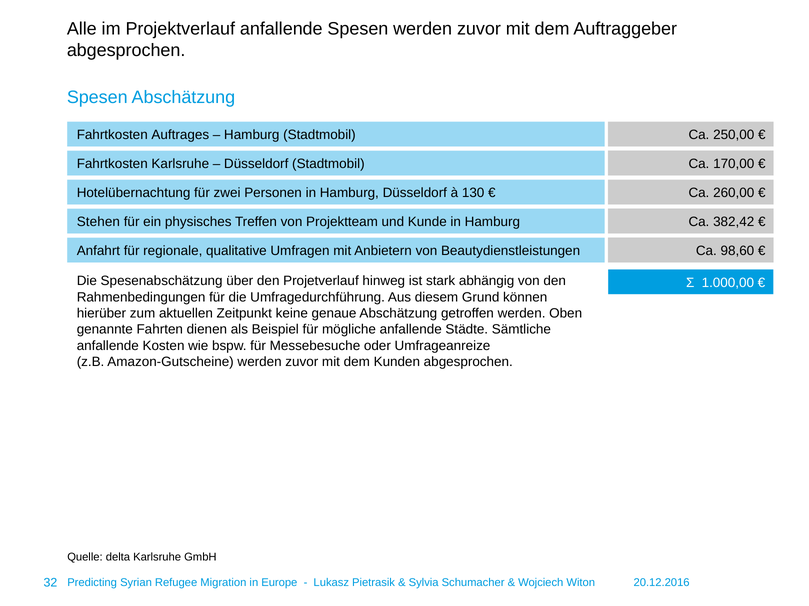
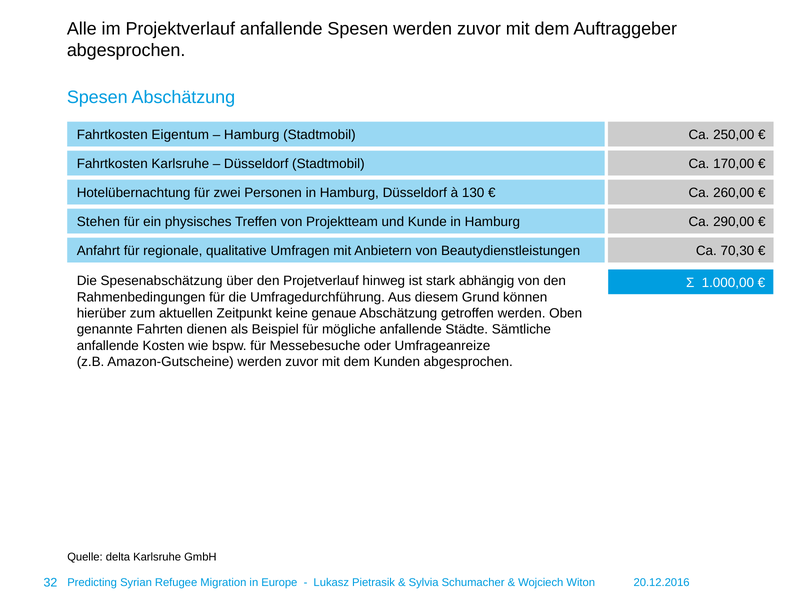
Auftrages: Auftrages -> Eigentum (180, 135)
382,42: 382,42 -> 290,00 (734, 222)
98,60: 98,60 -> 70,30 (737, 251)
